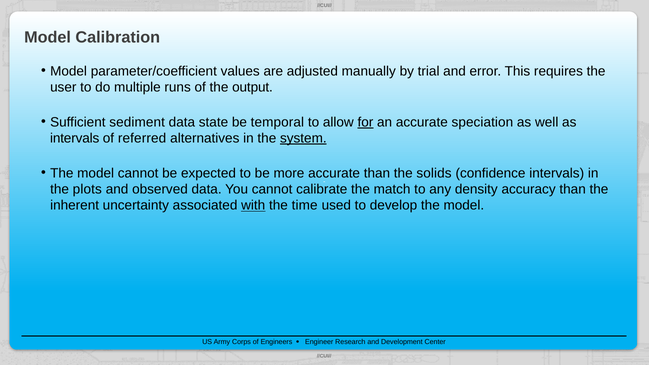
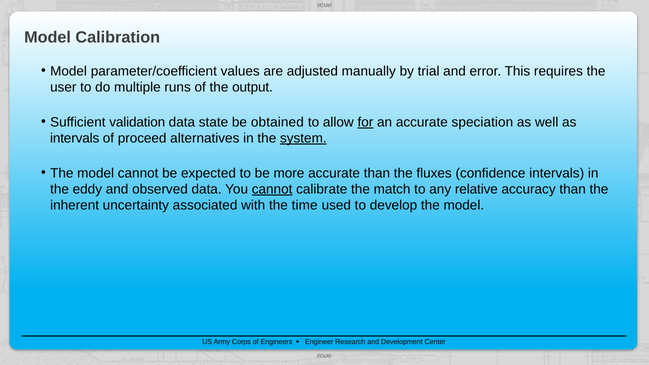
sediment: sediment -> validation (137, 122)
temporal: temporal -> obtained (277, 122)
referred: referred -> proceed (142, 138)
solids: solids -> fluxes (434, 173)
plots: plots -> eddy (87, 189)
cannot underline: none -> present (272, 189)
density: density -> relative (476, 189)
with underline: present -> none (253, 206)
